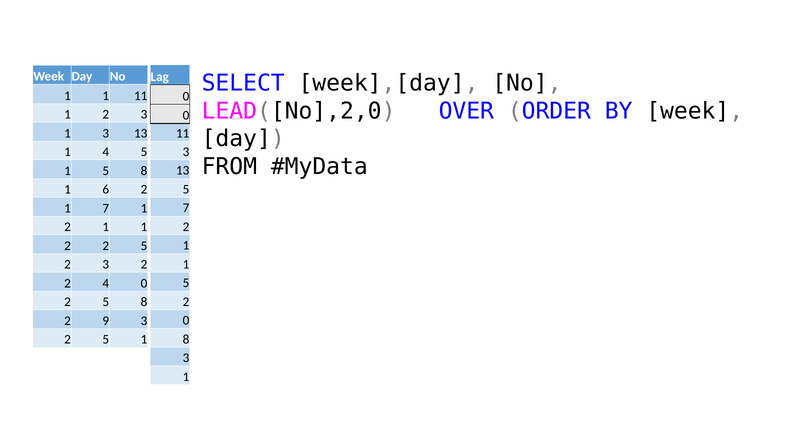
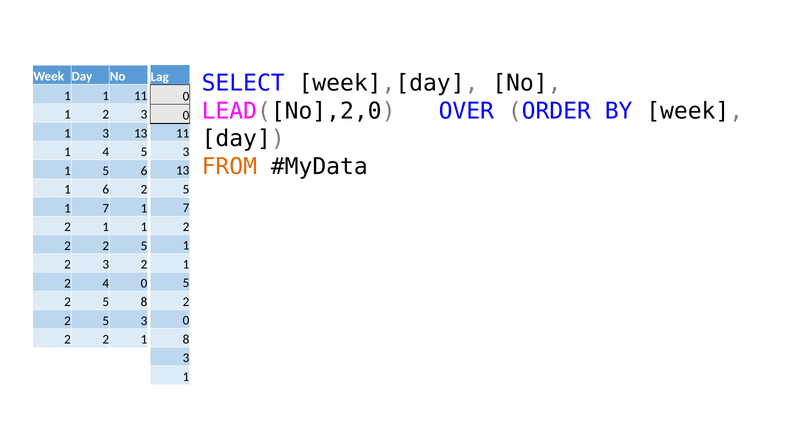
FROM colour: black -> orange (229, 166)
1 5 8: 8 -> 6 (144, 170)
9: 9 -> 5 (106, 320)
5: 5 -> 2 (106, 339)
